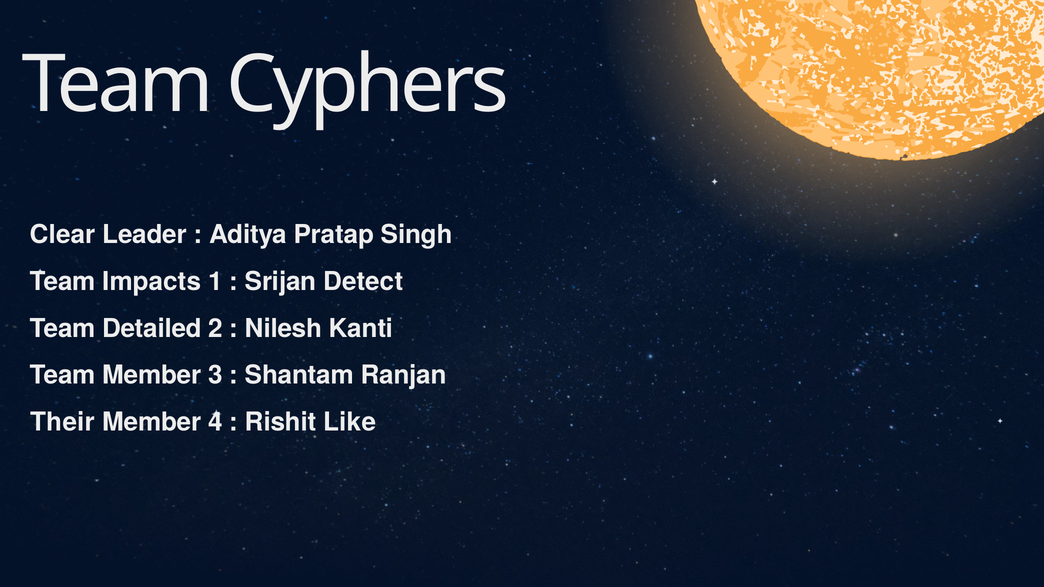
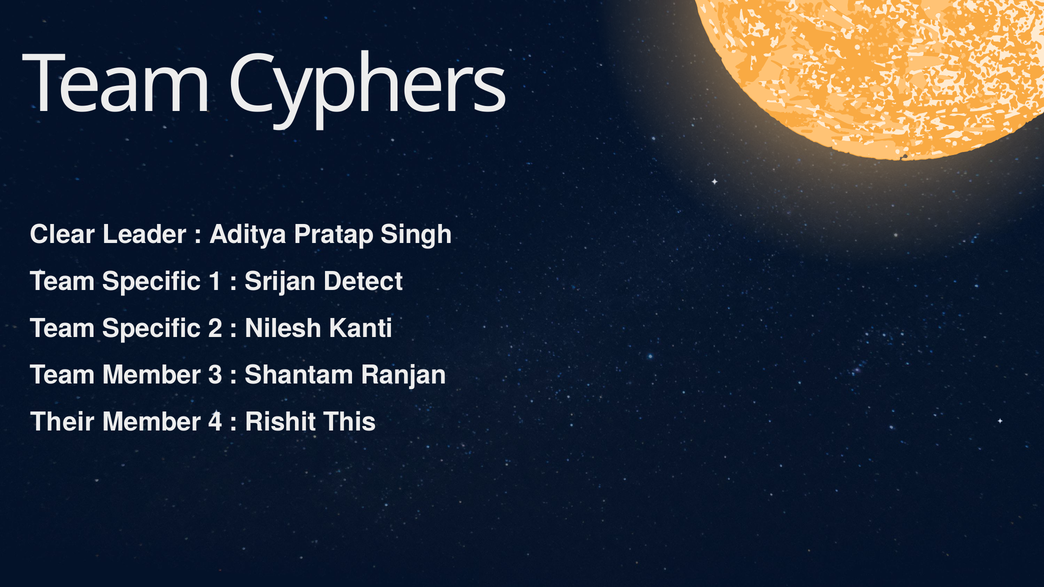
Impacts: Impacts -> Specific (152, 282)
Detailed: Detailed -> Specific (152, 329)
Like: Like -> This (350, 423)
